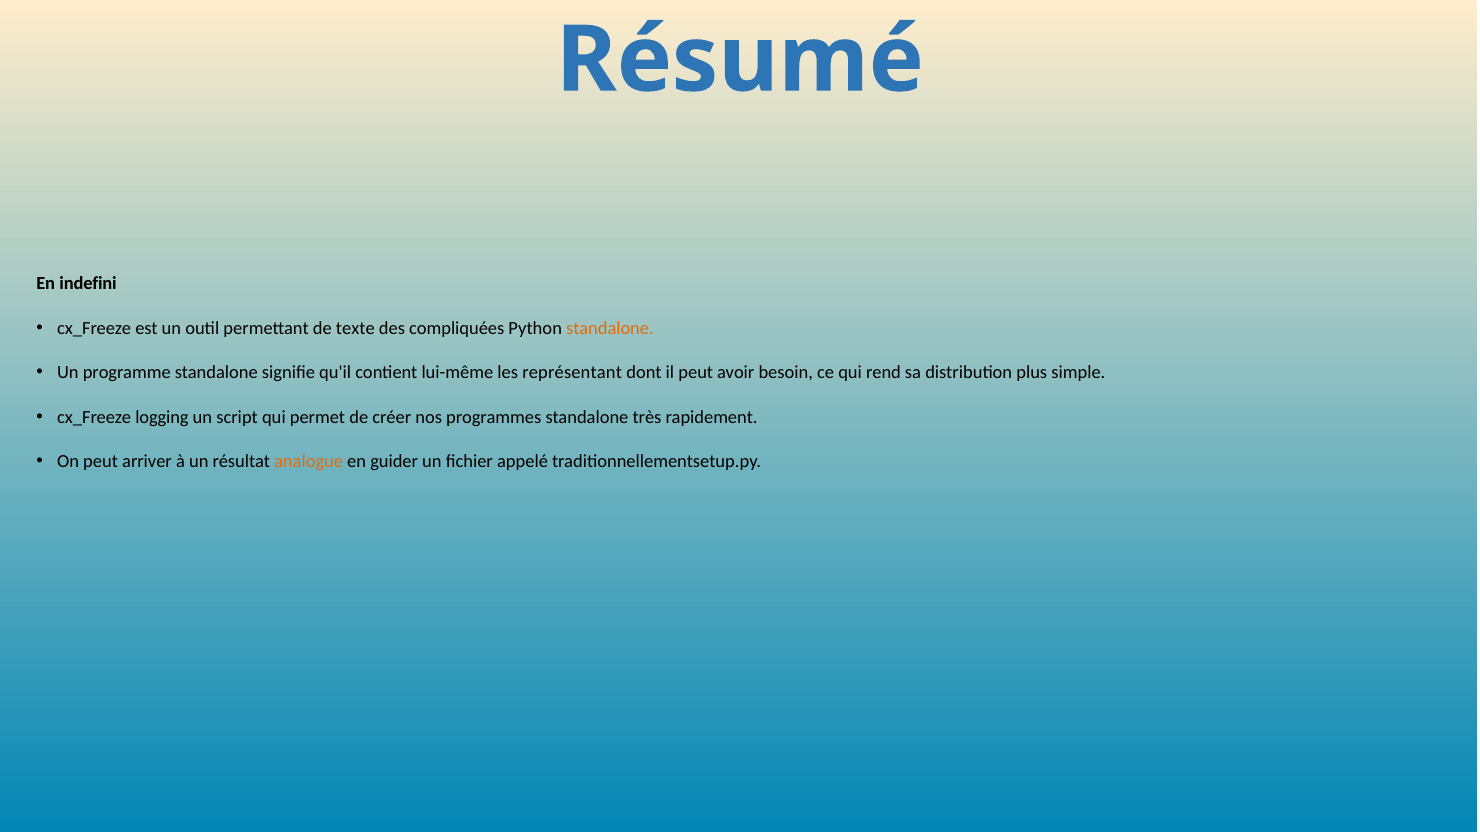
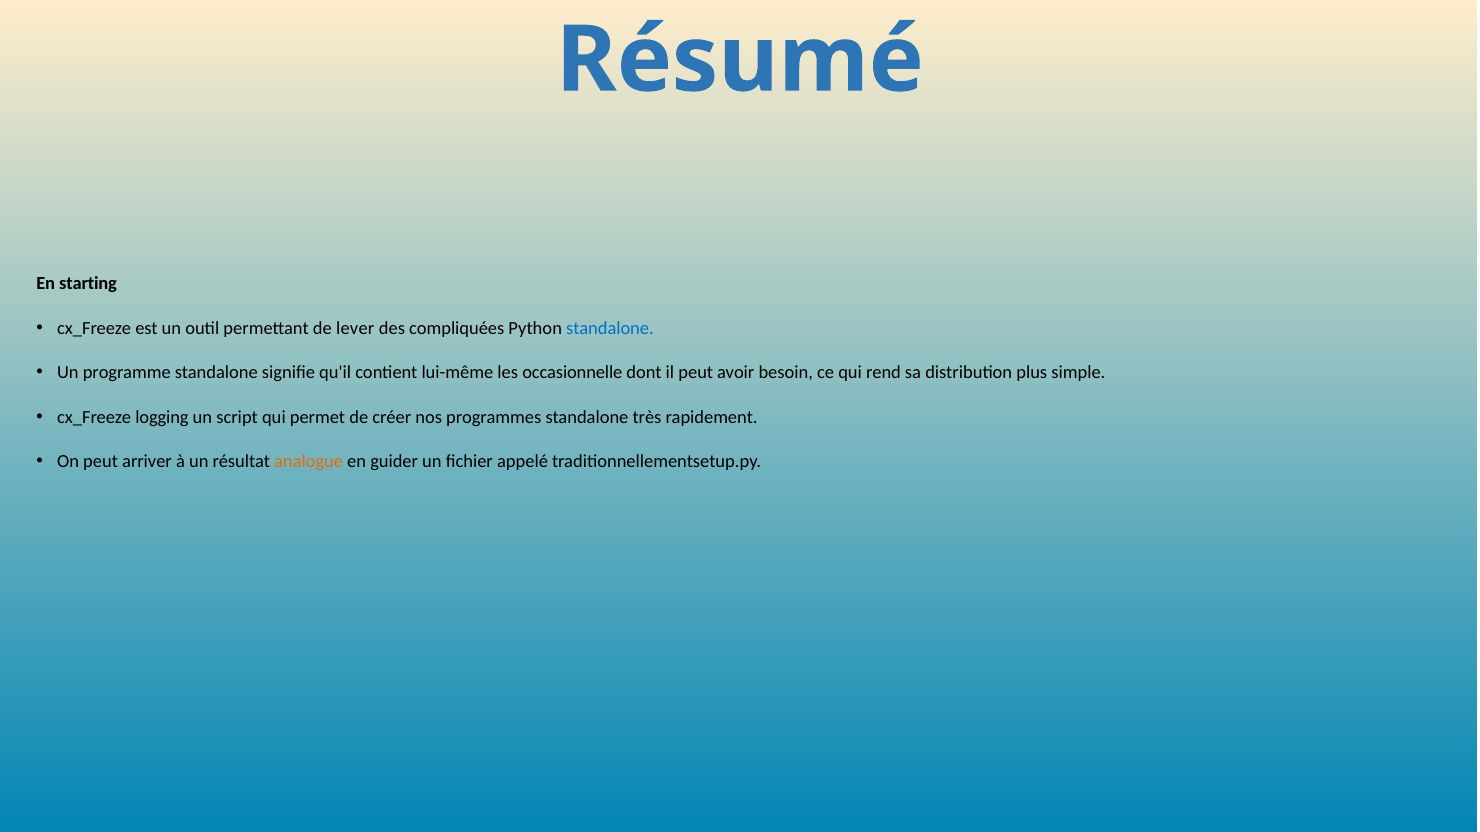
indefini: indefini -> starting (88, 284)
texte: texte -> lever (355, 328)
standalone colour: orange -> blue (610, 328)
représentant: représentant -> occasionnelle (572, 373)
